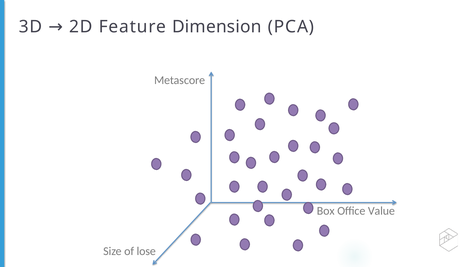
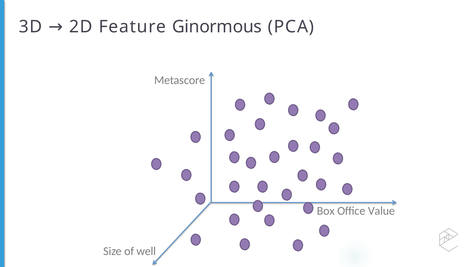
Dimension: Dimension -> Ginormous (217, 27)
lose: lose -> well (146, 252)
